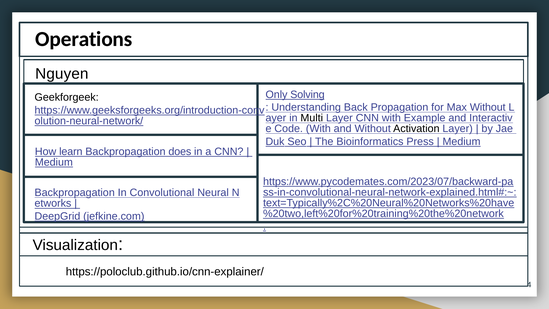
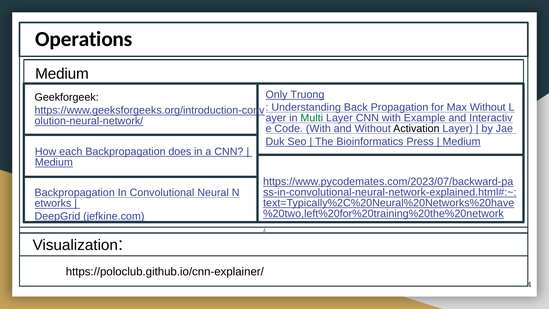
Nguyen: Nguyen -> Medium (62, 74)
Solving: Solving -> Truong (307, 95)
Multi colour: black -> green (312, 118)
learn: learn -> each (71, 152)
